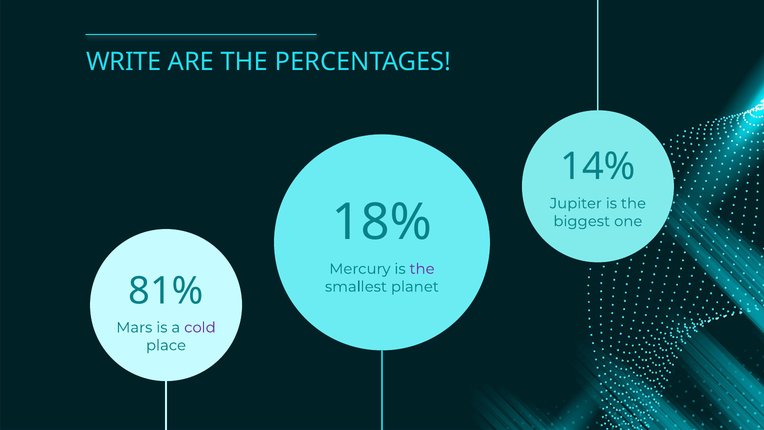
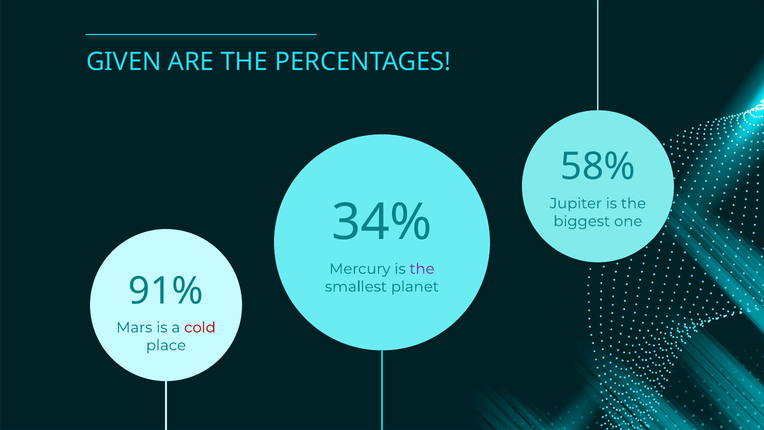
WRITE: WRITE -> GIVEN (124, 62)
14%: 14% -> 58% (598, 166)
18%: 18% -> 34% (382, 222)
81%: 81% -> 91% (166, 291)
cold colour: purple -> red (200, 327)
